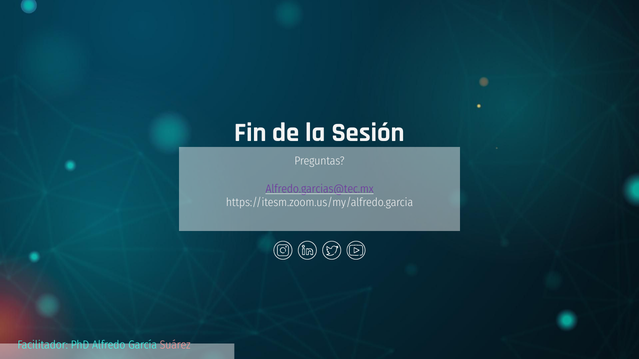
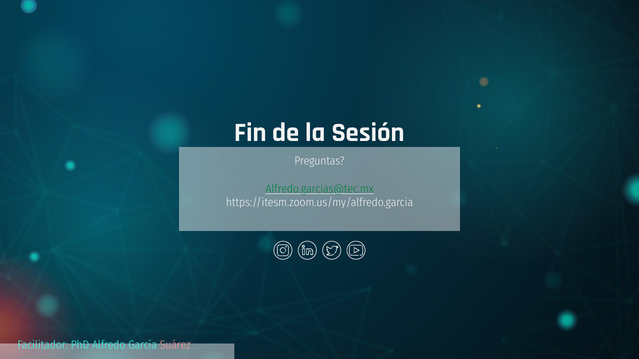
Alfredo.garcias@tec.mx colour: purple -> green (320, 189)
